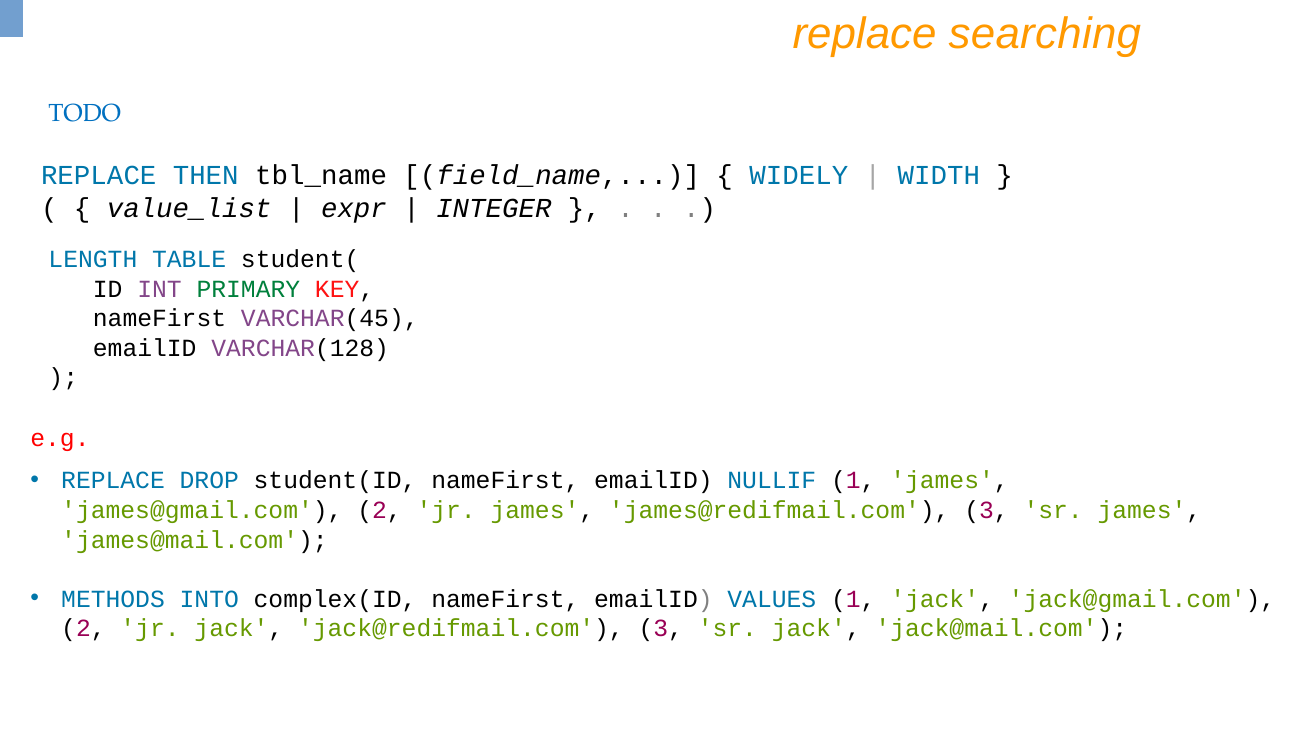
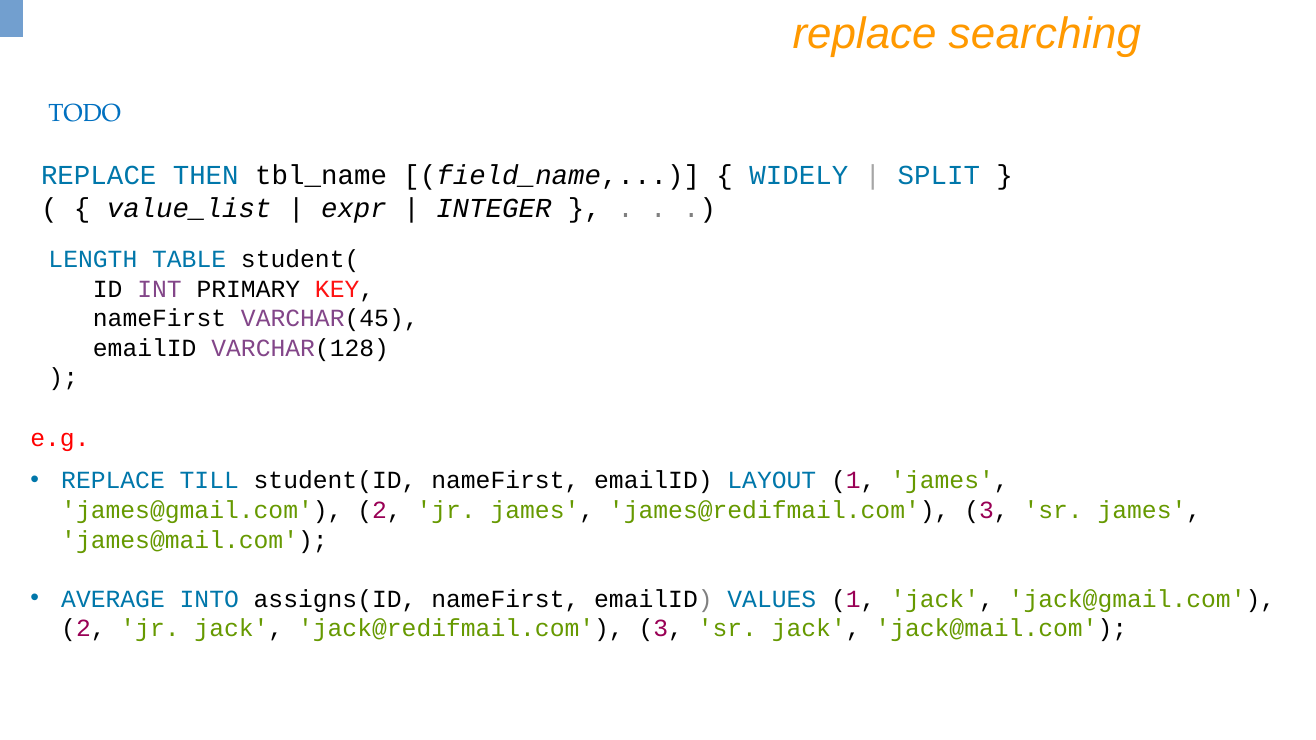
WIDTH: WIDTH -> SPLIT (939, 176)
PRIMARY colour: green -> black (248, 289)
DROP: DROP -> TILL (209, 481)
NULLIF: NULLIF -> LAYOUT (772, 481)
METHODS: METHODS -> AVERAGE (113, 599)
complex(ID: complex(ID -> assigns(ID (335, 599)
